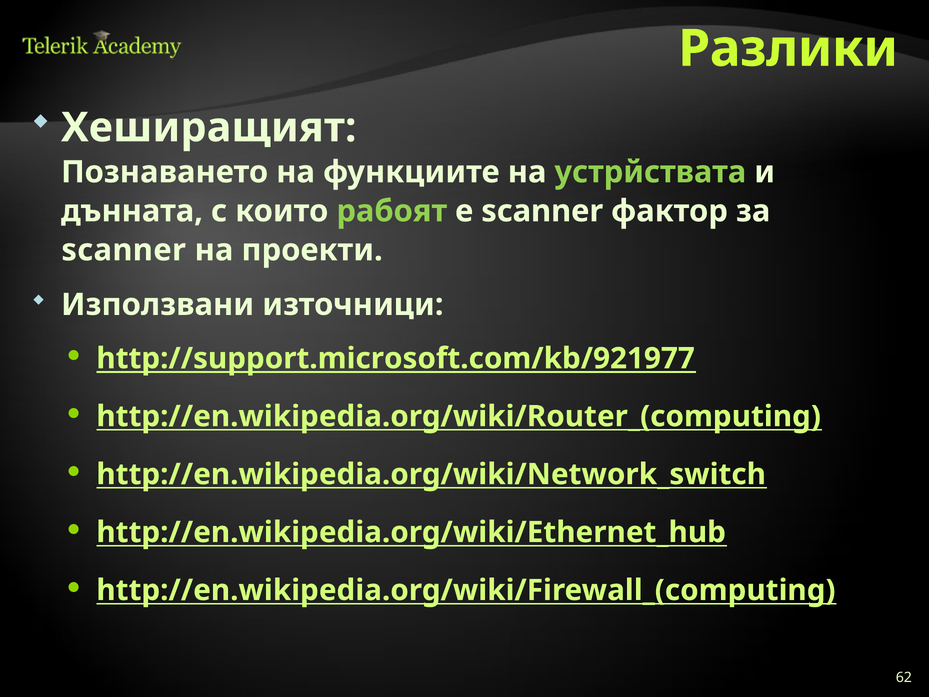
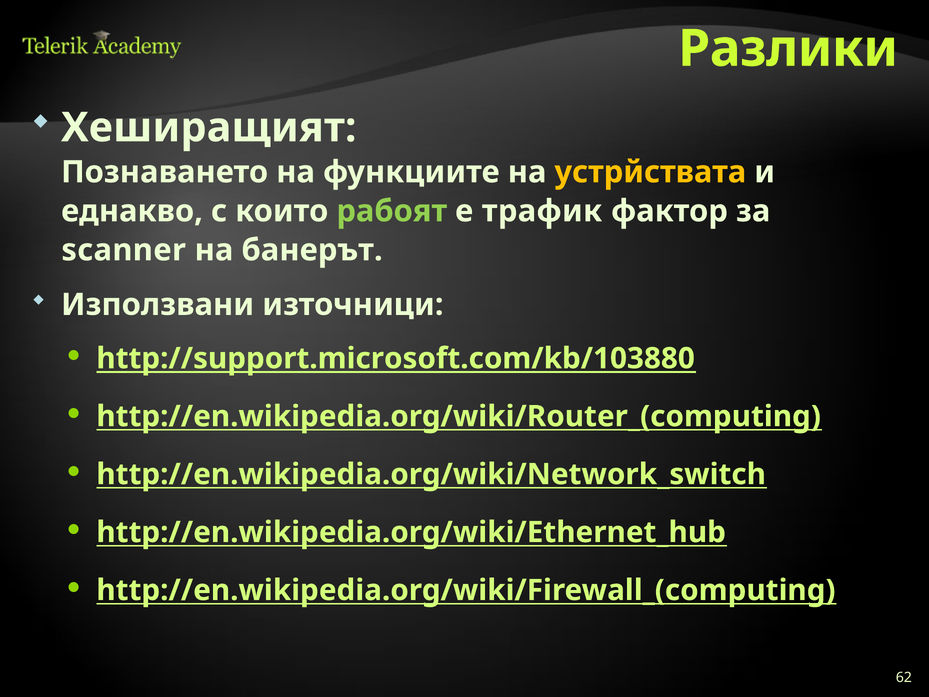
устрйствата colour: light green -> yellow (650, 172)
дънната: дънната -> еднакво (132, 211)
е scanner: scanner -> трафик (542, 211)
проекти: проекти -> банерът (312, 250)
http://support.microsoft.com/kb/921977: http://support.microsoft.com/kb/921977 -> http://support.microsoft.com/kb/103880 (396, 358)
